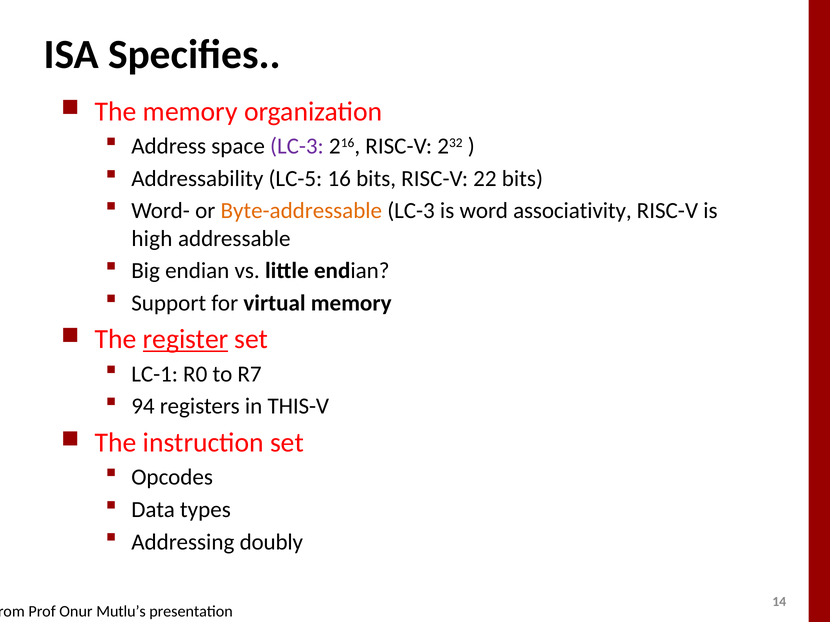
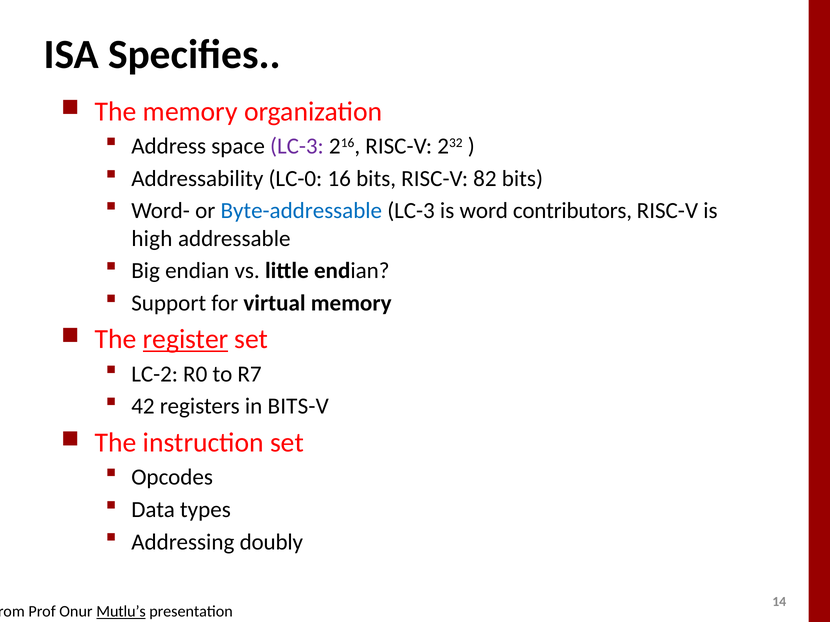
LC-5: LC-5 -> LC-0 (295, 179)
22: 22 -> 82 (485, 179)
Byte-addressable colour: orange -> blue (301, 211)
associativity: associativity -> contributors (572, 211)
LC-1: LC-1 -> LC-2 (155, 374)
94: 94 -> 42 (143, 407)
THIS-V: THIS-V -> BITS-V (298, 407)
Mutlu’s underline: none -> present (121, 612)
